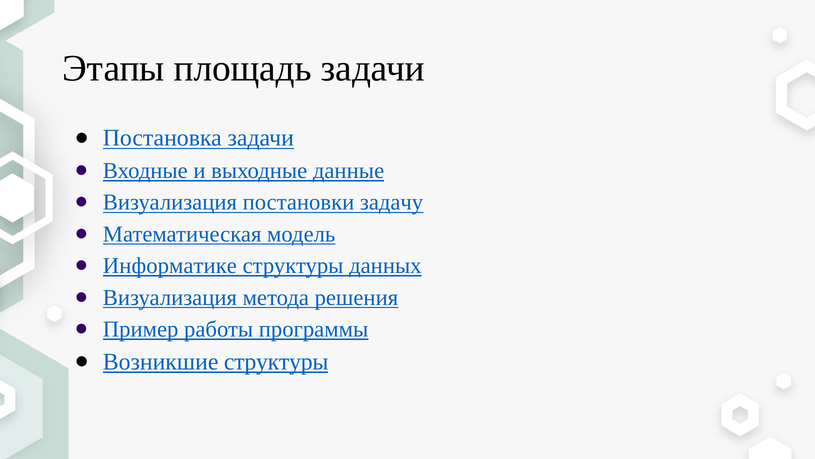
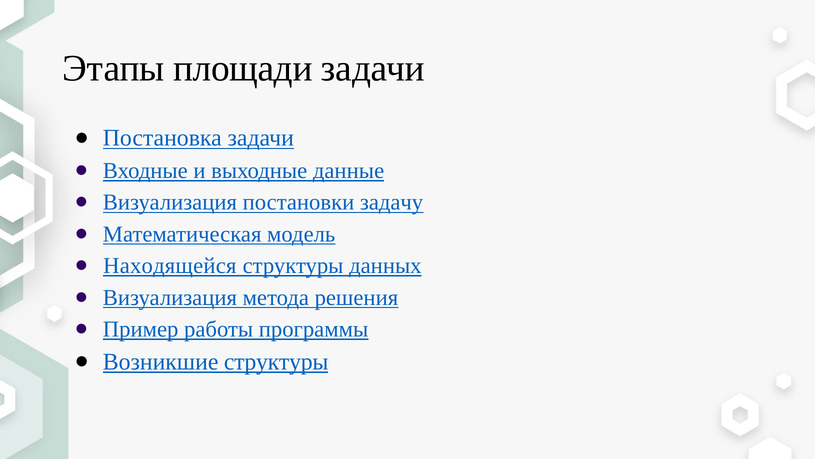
площадь: площадь -> площади (243, 69)
Информатике: Информатике -> Находящейся (170, 266)
